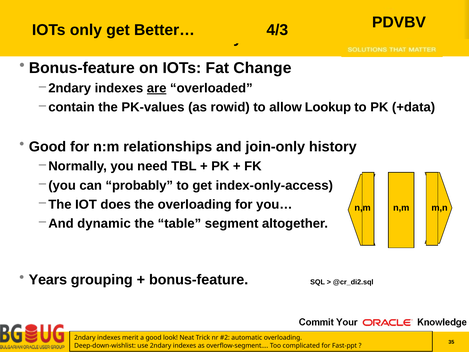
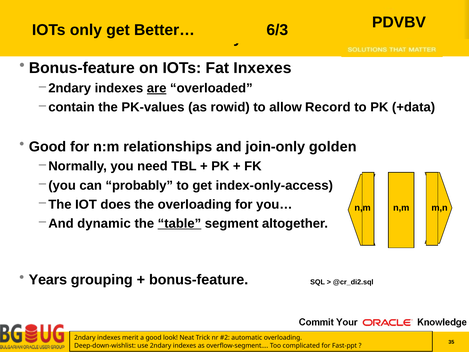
4/3: 4/3 -> 6/3 (277, 30)
Change: Change -> Inxexes (262, 68)
Lookup: Lookup -> Record (328, 107)
history: history -> golden (333, 147)
table underline: none -> present (179, 223)
